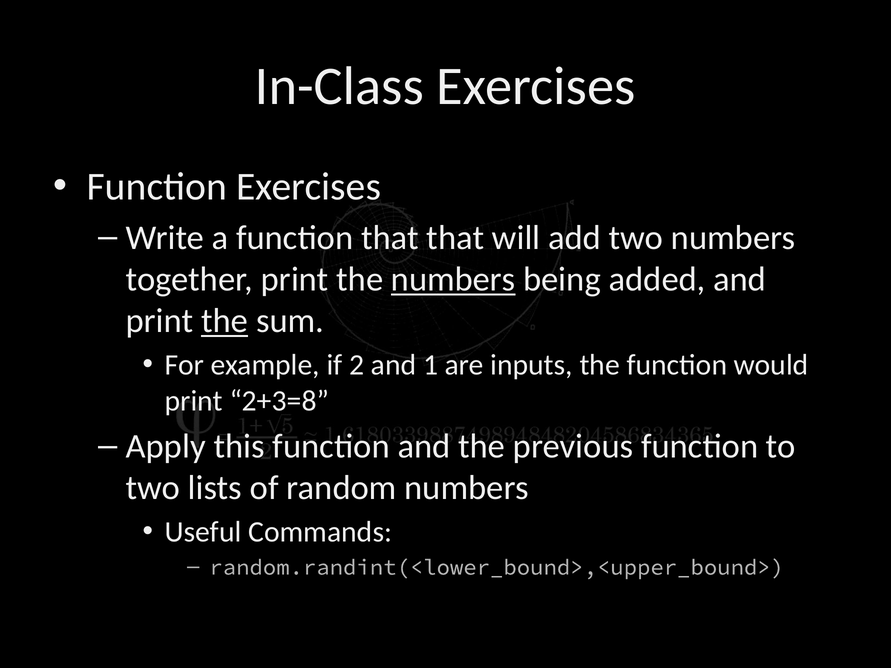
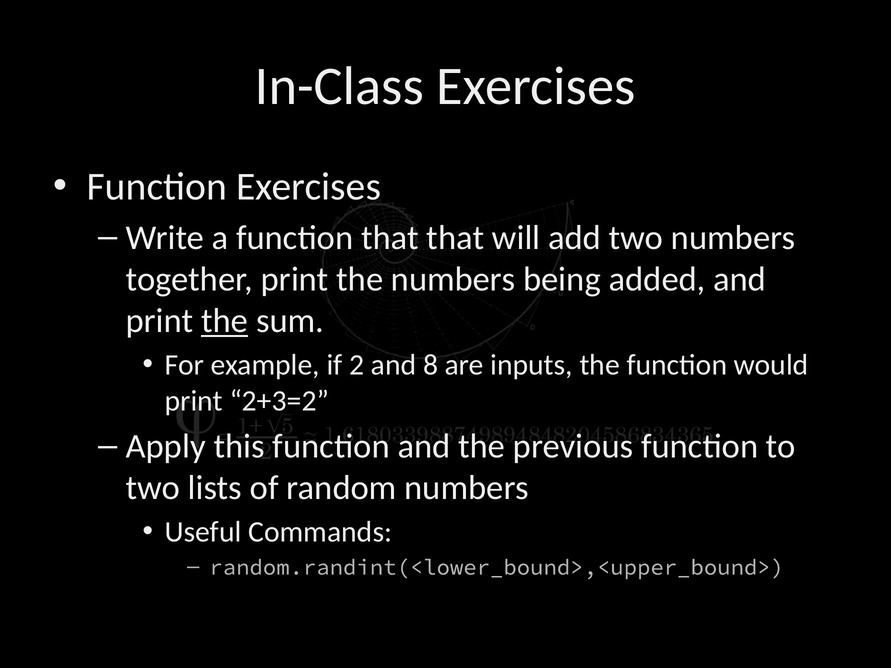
numbers underline: present -> none (453, 280)
1: 1 -> 8 (431, 365)
2+3=8: 2+3=8 -> 2+3=2 (279, 401)
